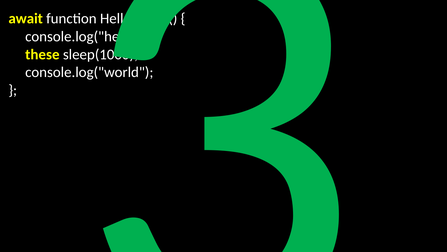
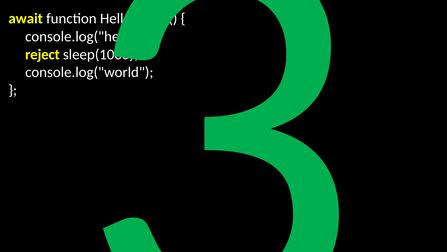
these: these -> reject (42, 54)
